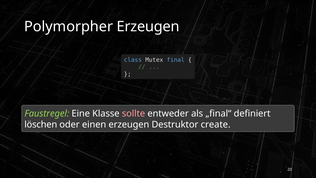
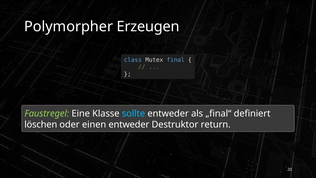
sollte colour: pink -> light blue (134, 113)
einen erzeugen: erzeugen -> entweder (129, 124)
create: create -> return (216, 124)
